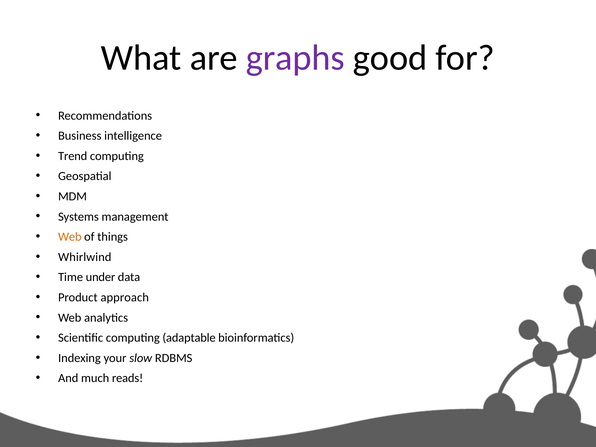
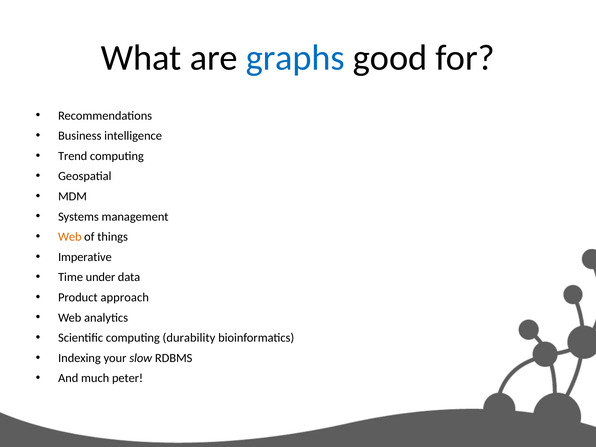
graphs colour: purple -> blue (295, 58)
Whirlwind: Whirlwind -> Imperative (85, 257)
adaptable: adaptable -> durability (189, 338)
reads: reads -> peter (128, 378)
